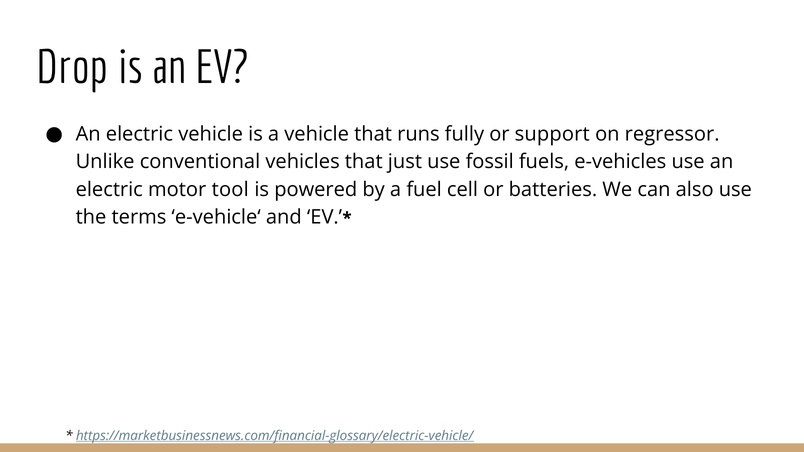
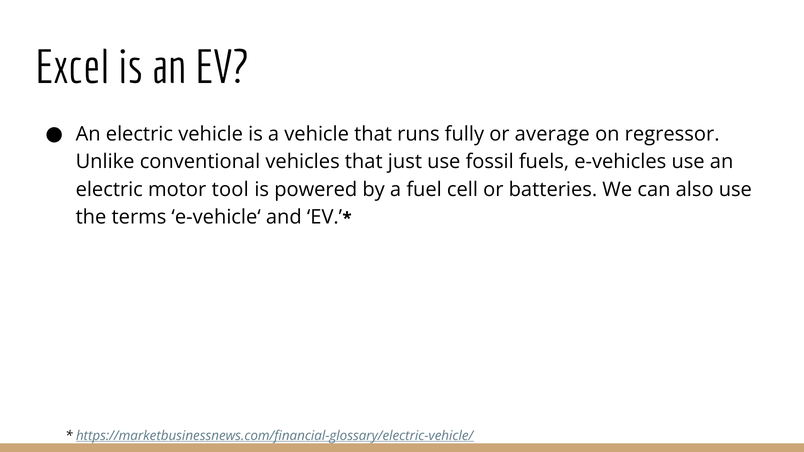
Drop: Drop -> Excel (72, 68)
support: support -> average (552, 134)
